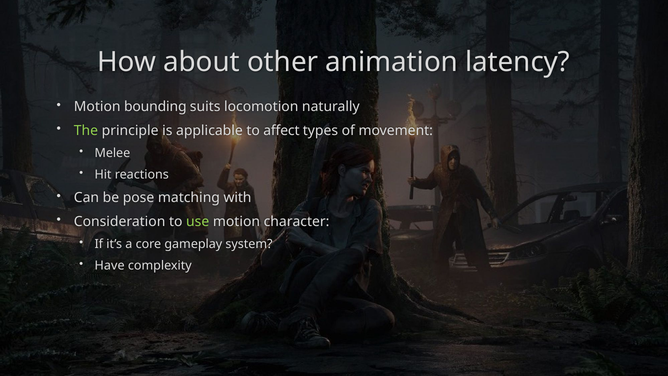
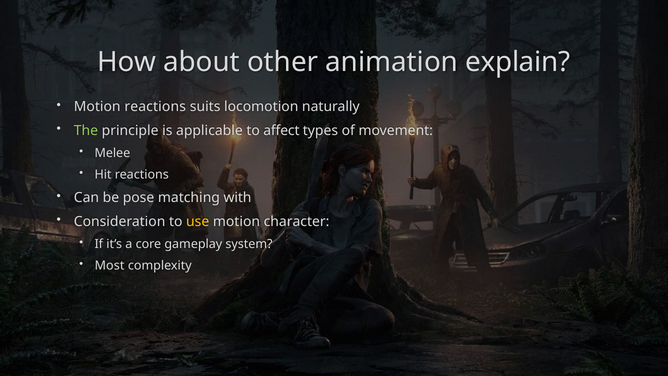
latency: latency -> explain (518, 62)
Motion bounding: bounding -> reactions (155, 107)
use colour: light green -> yellow (198, 221)
Have: Have -> Most (110, 265)
